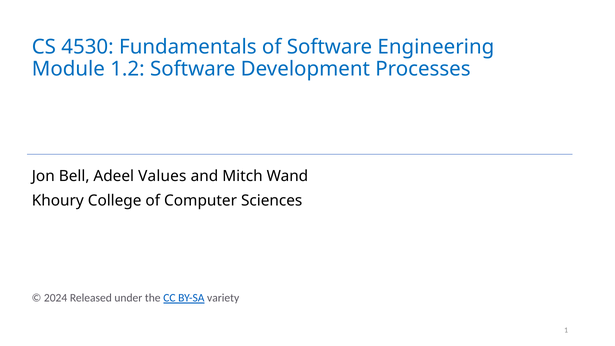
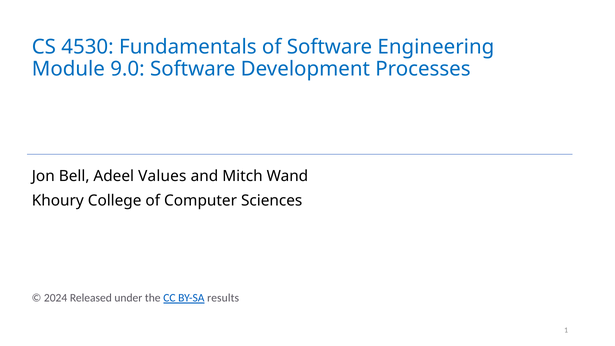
1.2: 1.2 -> 9.0 (127, 69)
variety: variety -> results (223, 298)
